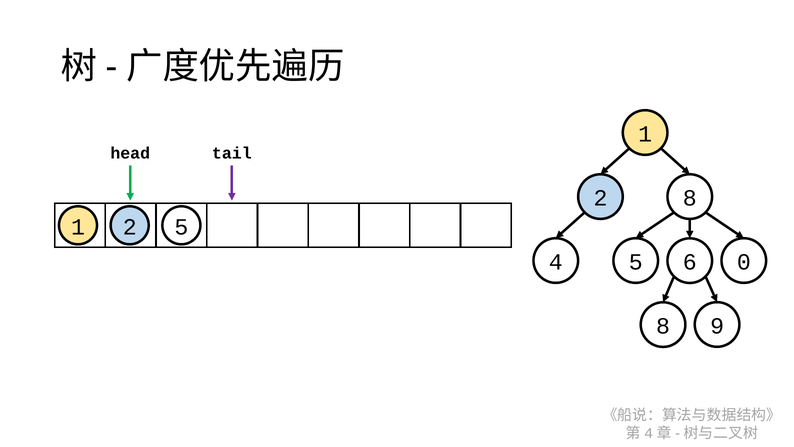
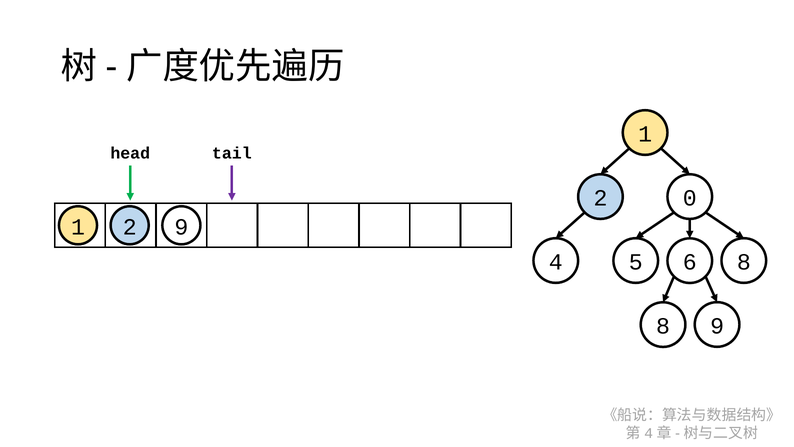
2 8: 8 -> 0 (690, 198)
2 5: 5 -> 9 (181, 227)
6 0: 0 -> 8 (744, 262)
